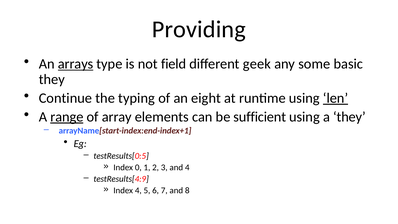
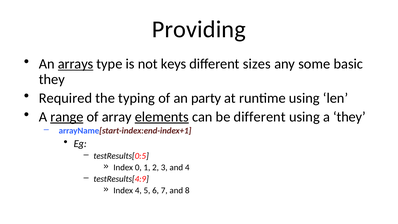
field: field -> keys (174, 64)
geek: geek -> sizes (257, 64)
Continue: Continue -> Required (65, 98)
eight: eight -> party (206, 98)
len underline: present -> none (336, 98)
elements underline: none -> present (162, 117)
be sufficient: sufficient -> different (260, 117)
